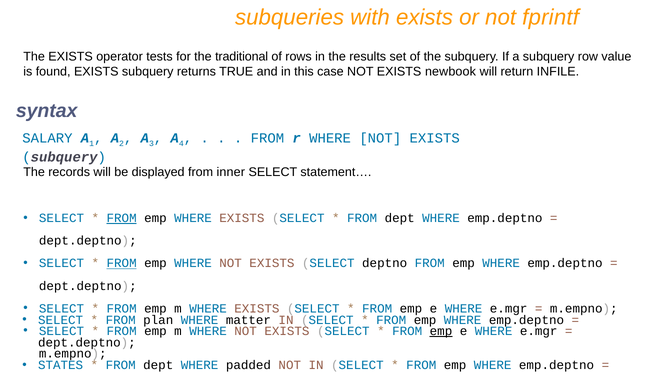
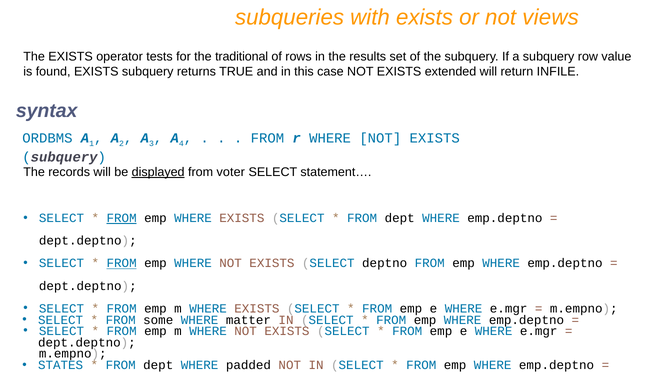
fprintf: fprintf -> views (551, 17)
newbook: newbook -> extended (451, 72)
SALARY: SALARY -> ORDBMS (47, 138)
displayed underline: none -> present (158, 172)
inner: inner -> voter (231, 172)
plan: plan -> some (158, 320)
emp underline: present -> none (441, 331)
